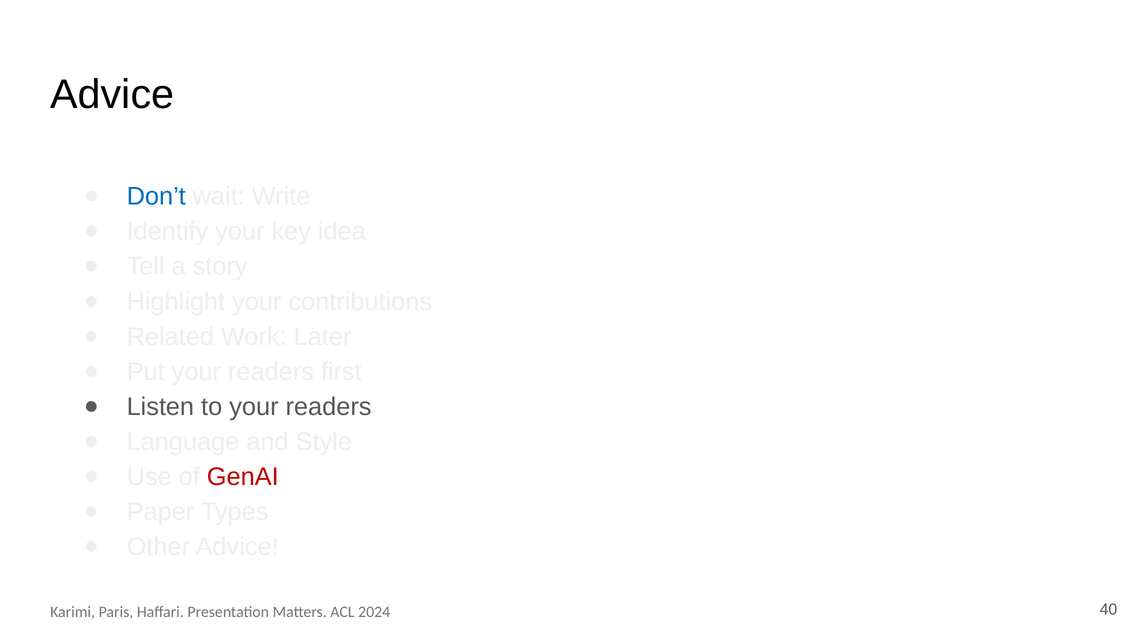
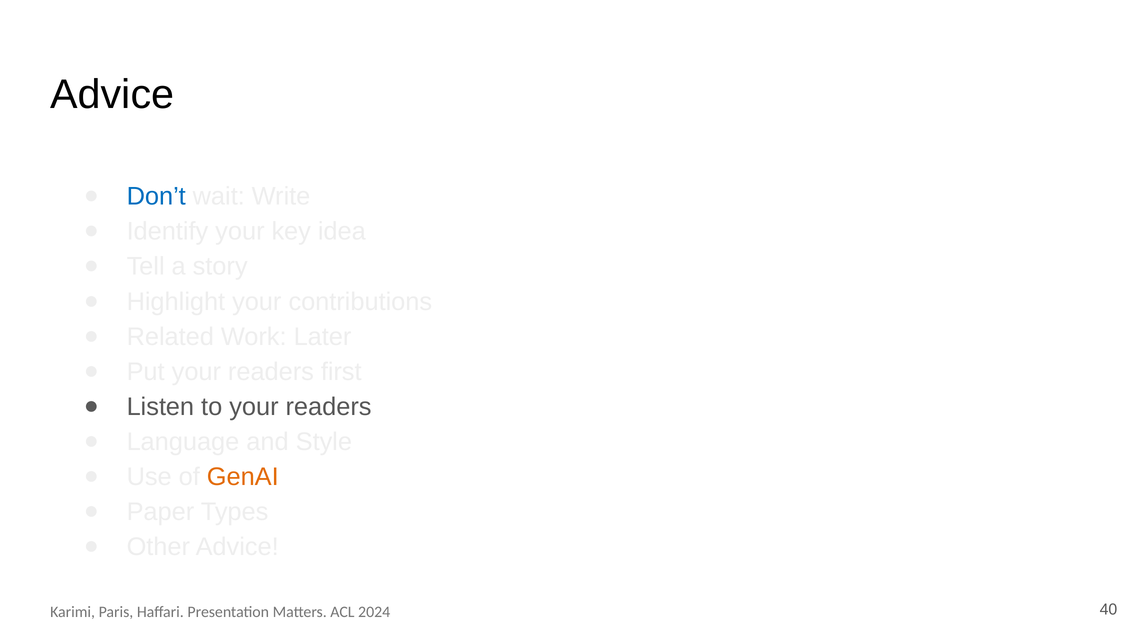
GenAI colour: red -> orange (243, 477)
